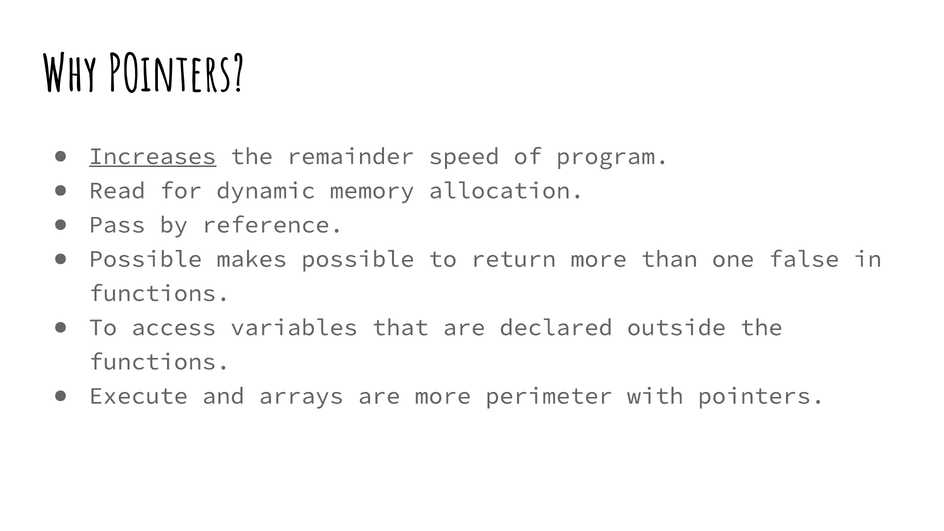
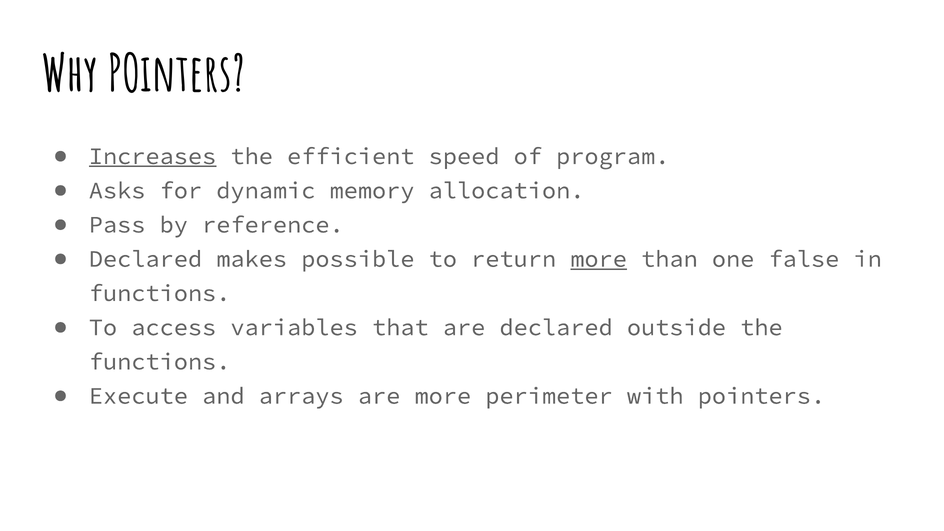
remainder: remainder -> efficient (351, 156)
Read: Read -> Asks (117, 190)
Possible: Possible -> Declared (145, 259)
more underline: none -> present (599, 259)
